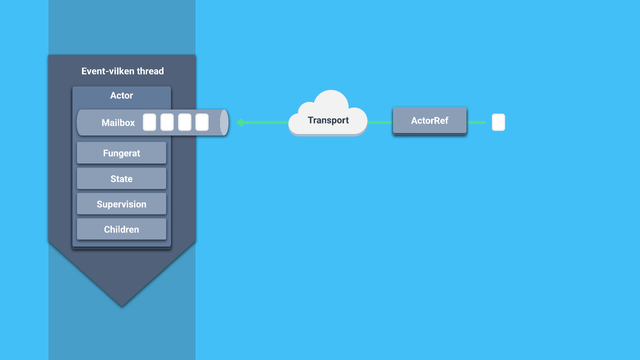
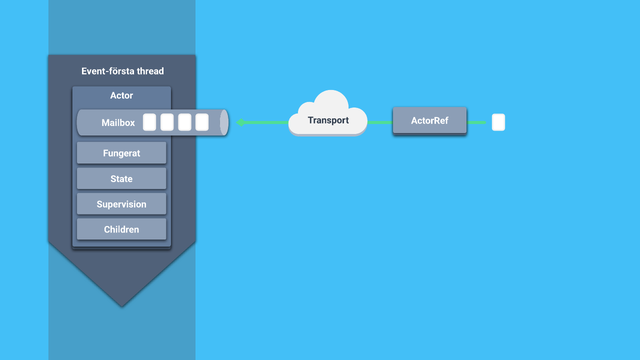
Event-vilken: Event-vilken -> Event-första (108, 71)
